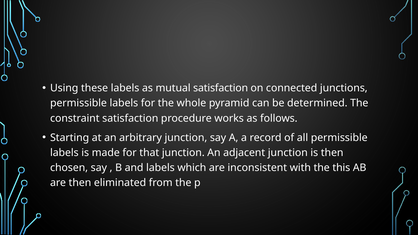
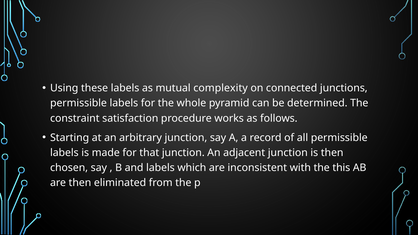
mutual satisfaction: satisfaction -> complexity (221, 88)
